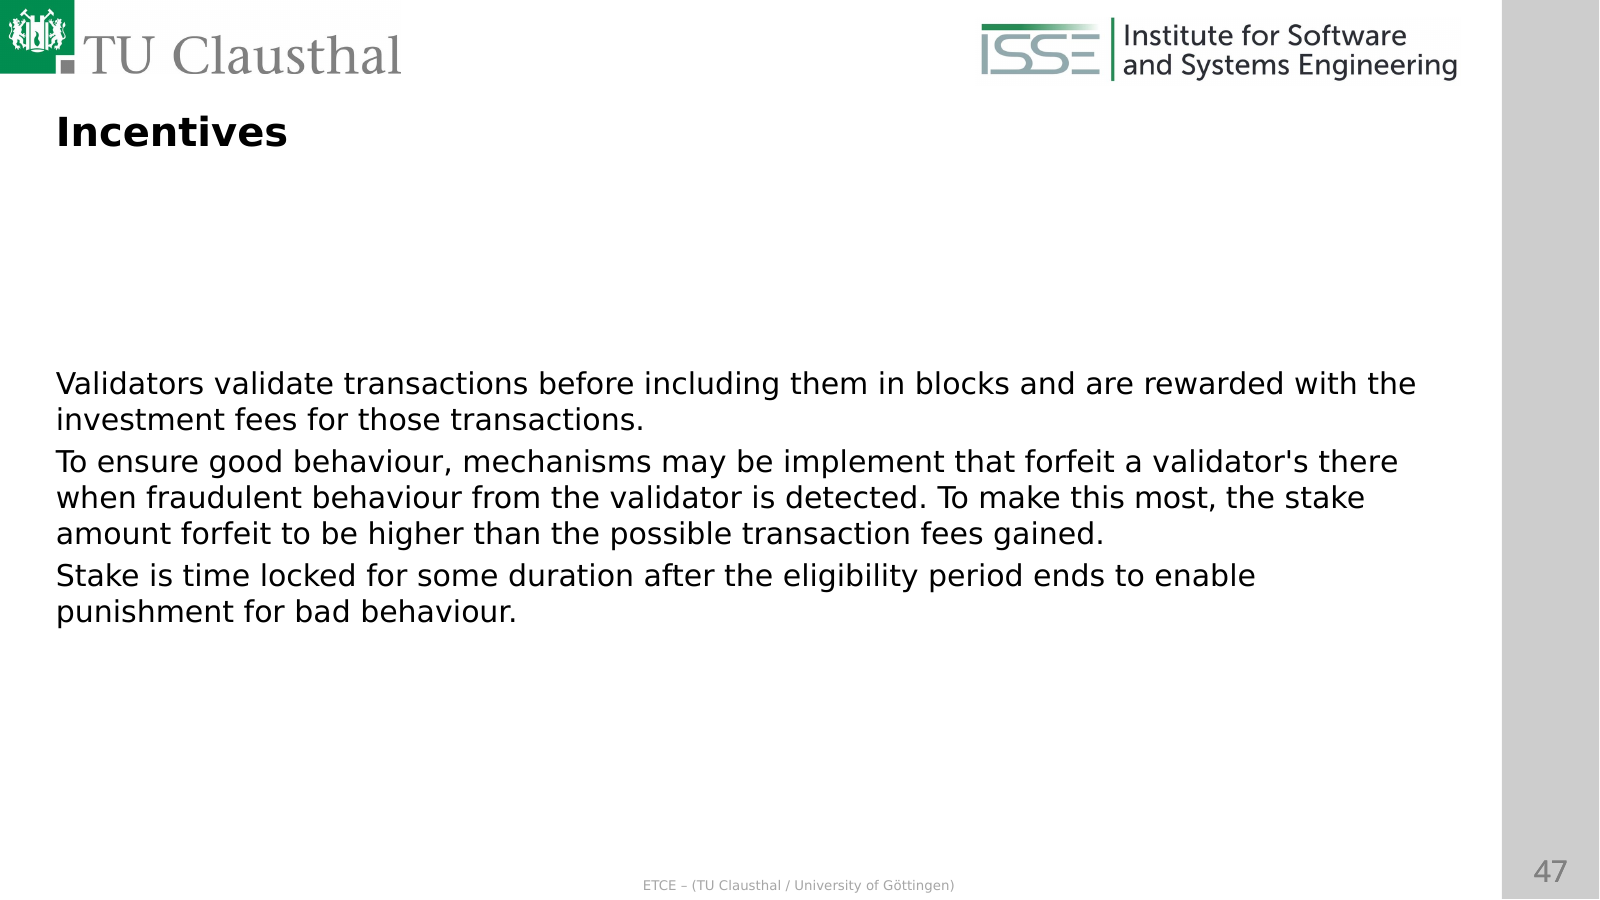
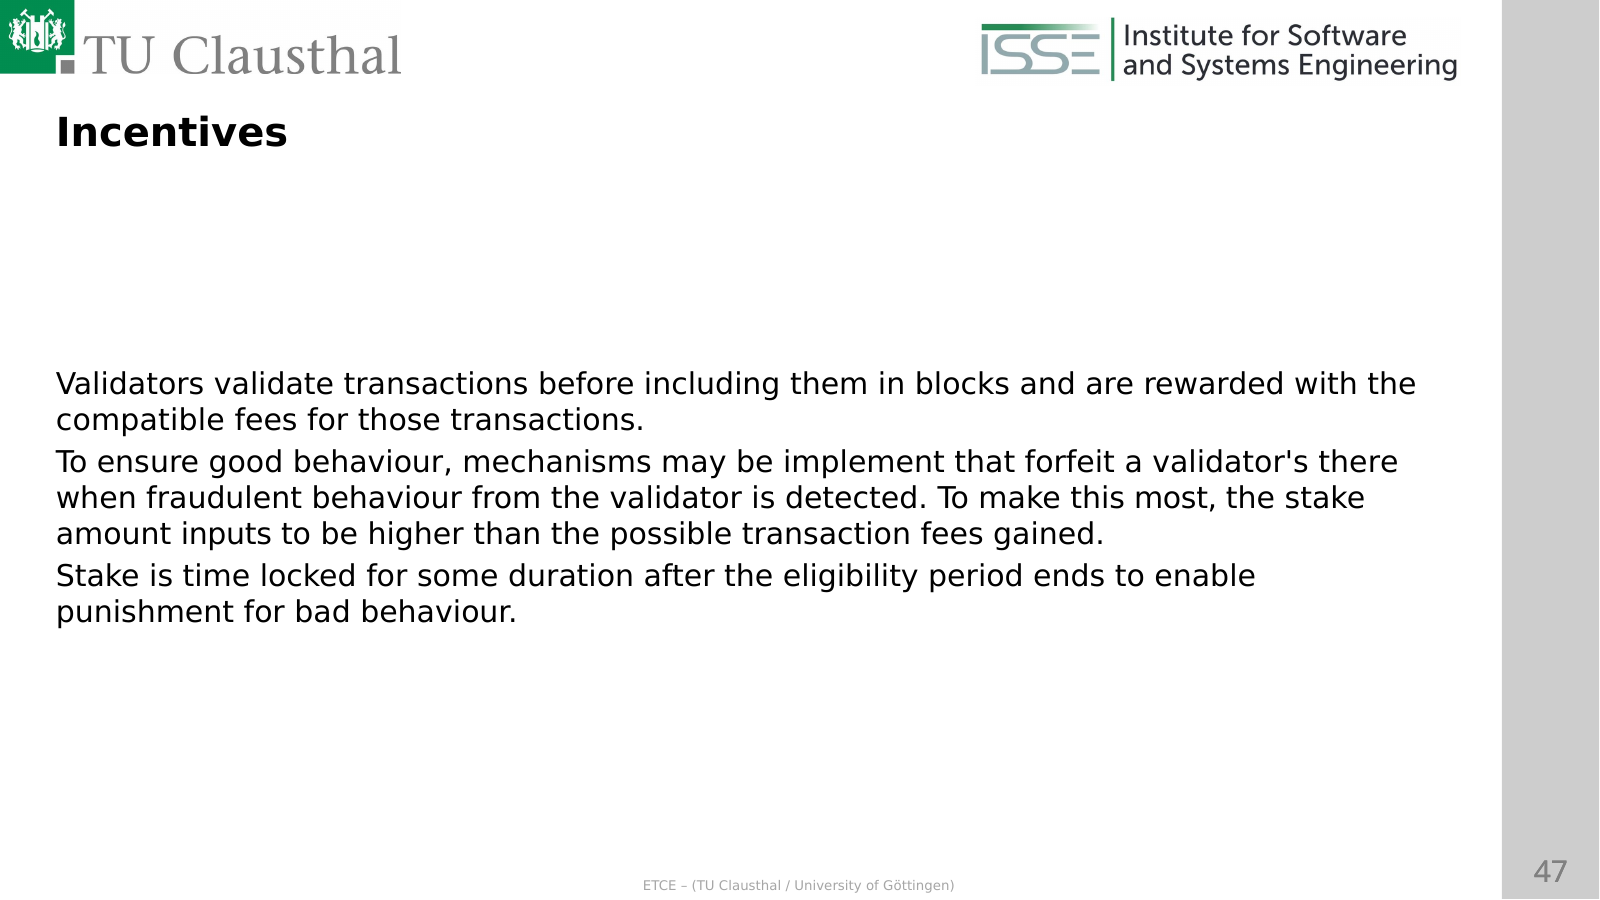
investment: investment -> compatible (140, 421)
amount forfeit: forfeit -> inputs (226, 535)
